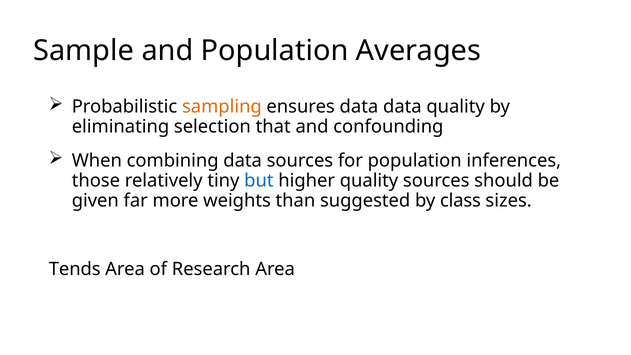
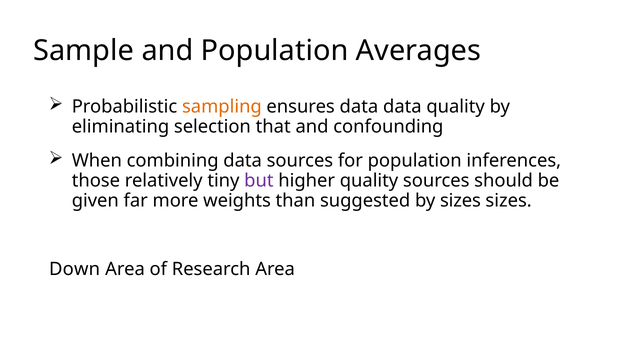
but colour: blue -> purple (259, 181)
by class: class -> sizes (460, 200)
Tends: Tends -> Down (75, 269)
